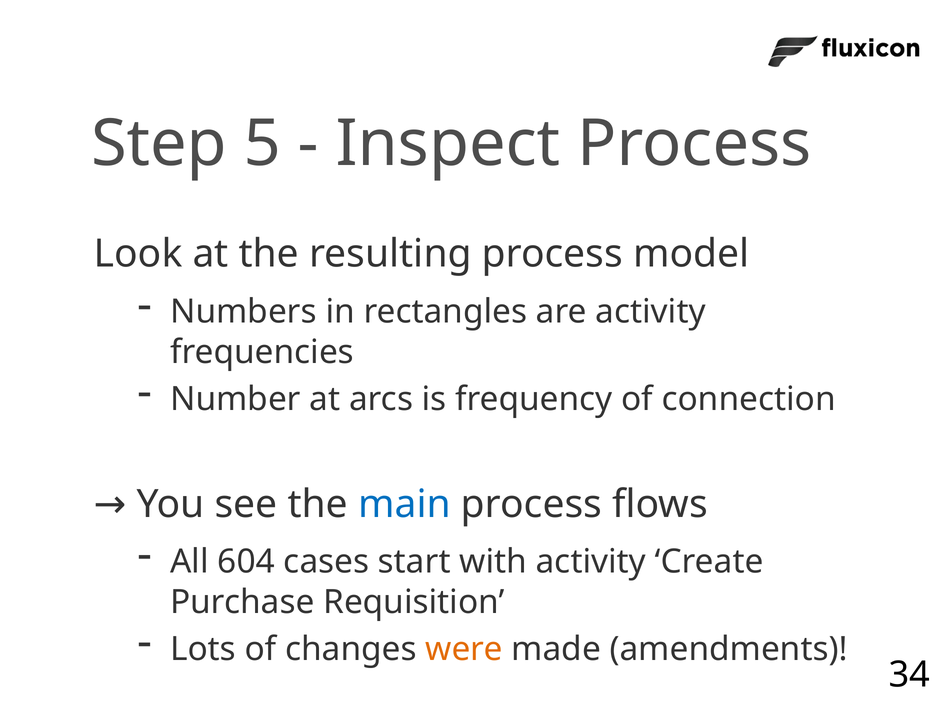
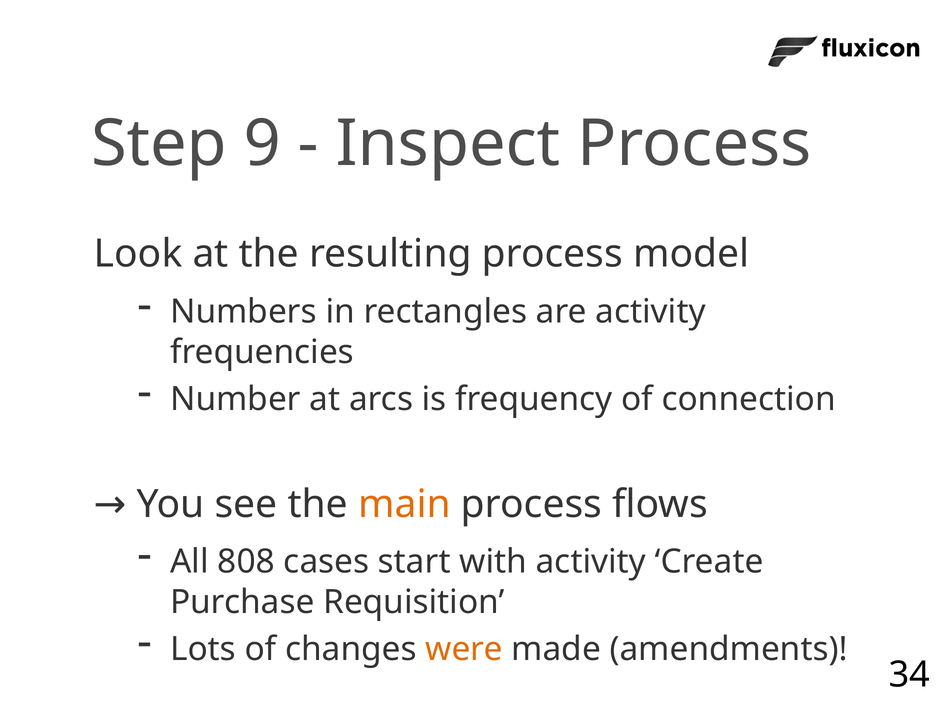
5: 5 -> 9 (262, 144)
main colour: blue -> orange (404, 504)
604: 604 -> 808 (246, 562)
